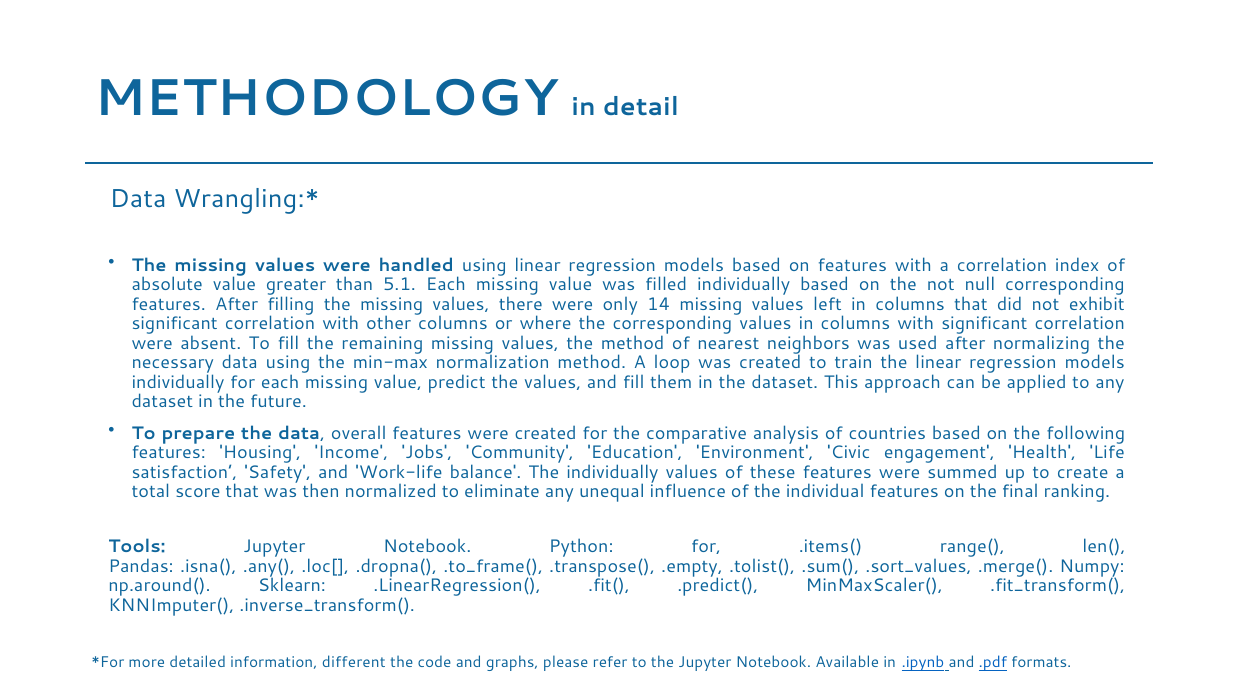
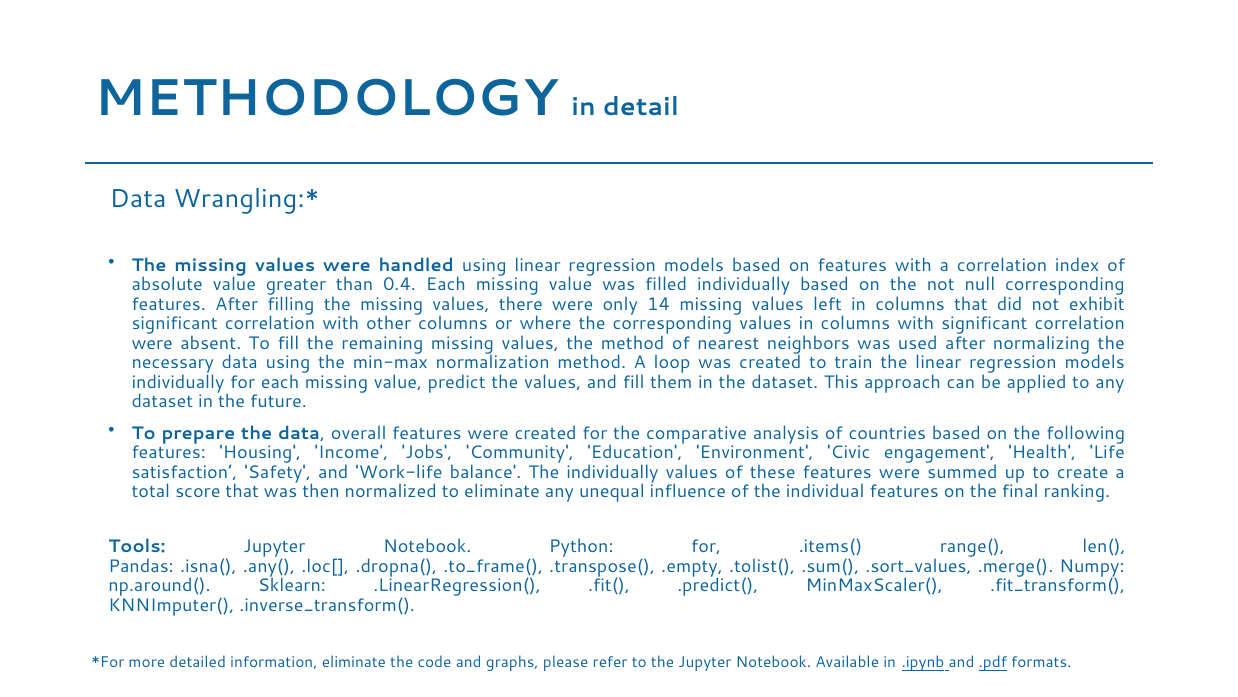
5.1: 5.1 -> 0.4 (400, 285)
information different: different -> eliminate (354, 662)
